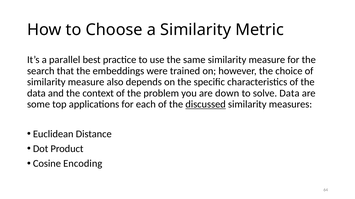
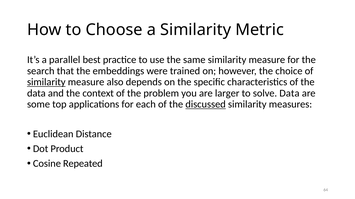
similarity underline: none -> present (46, 82)
down: down -> larger (227, 93)
Encoding: Encoding -> Repeated (83, 164)
